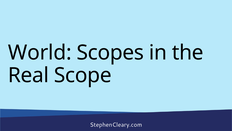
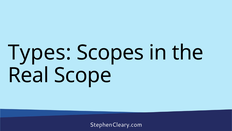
World: World -> Types (40, 53)
